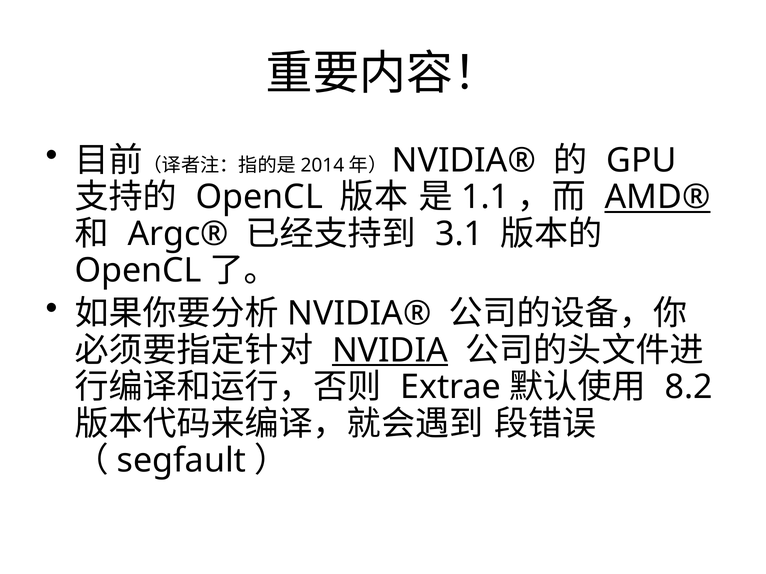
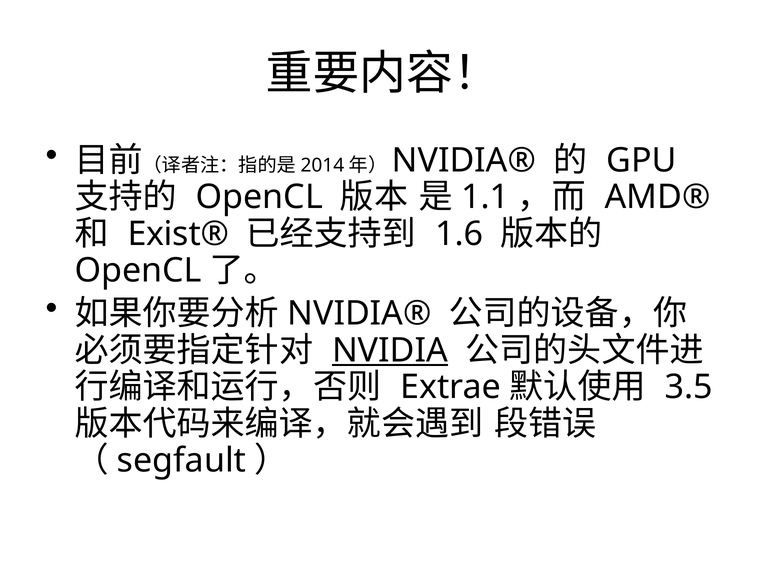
AMD® underline: present -> none (657, 197)
Argc®: Argc® -> Exist® (178, 234)
3.1: 3.1 -> 1.6 (459, 234)
8.2: 8.2 -> 3.5 (689, 387)
